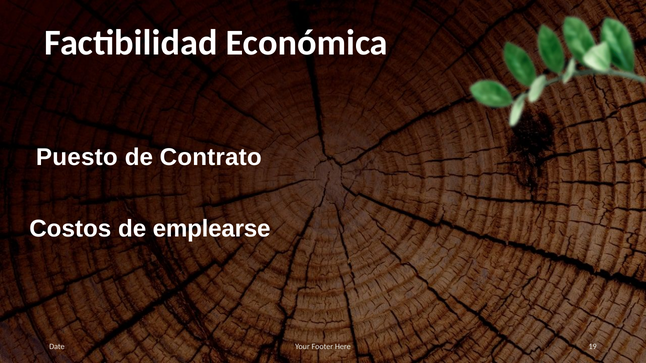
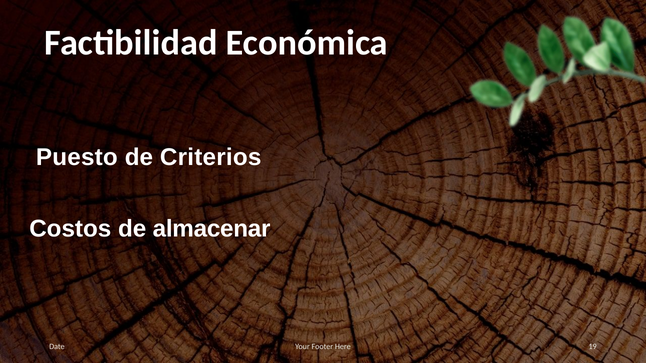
Contrato: Contrato -> Criterios (211, 157)
emplearse: emplearse -> almacenar (212, 229)
